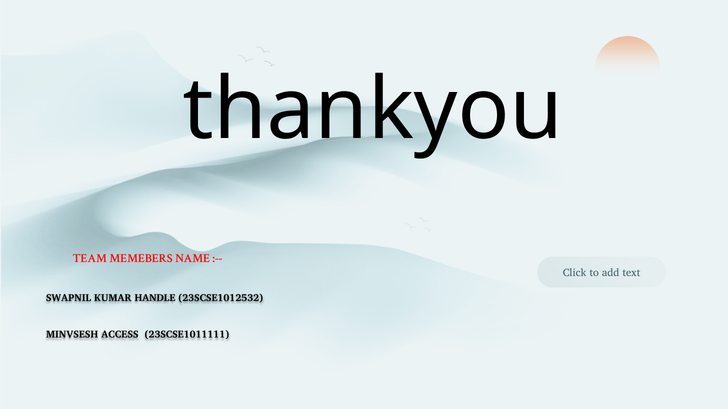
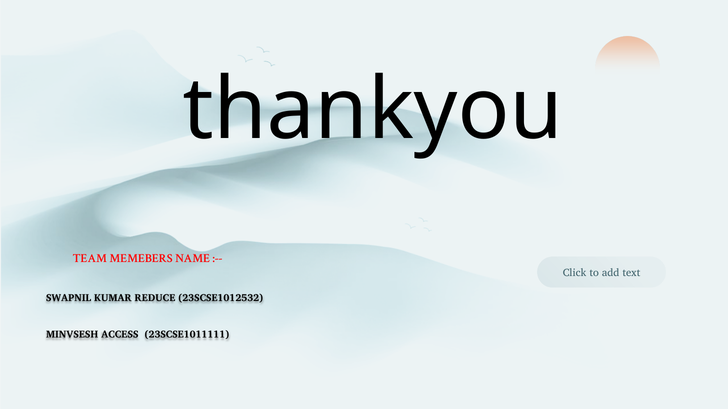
HANDLE: HANDLE -> REDUCE (155, 298)
